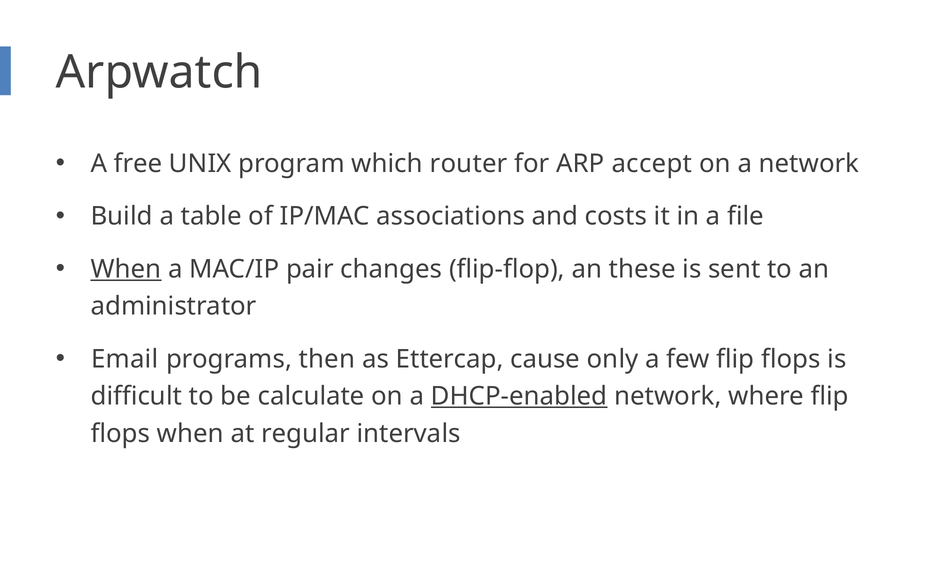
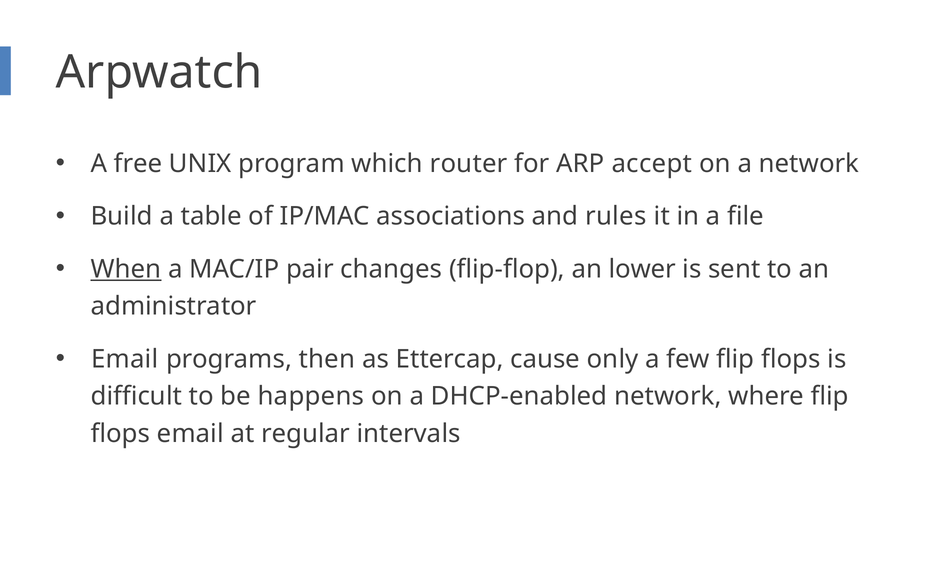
costs: costs -> rules (616, 217)
these: these -> lower (642, 269)
calculate: calculate -> happens (311, 396)
DHCP-enabled underline: present -> none (519, 396)
flops when: when -> email (190, 434)
